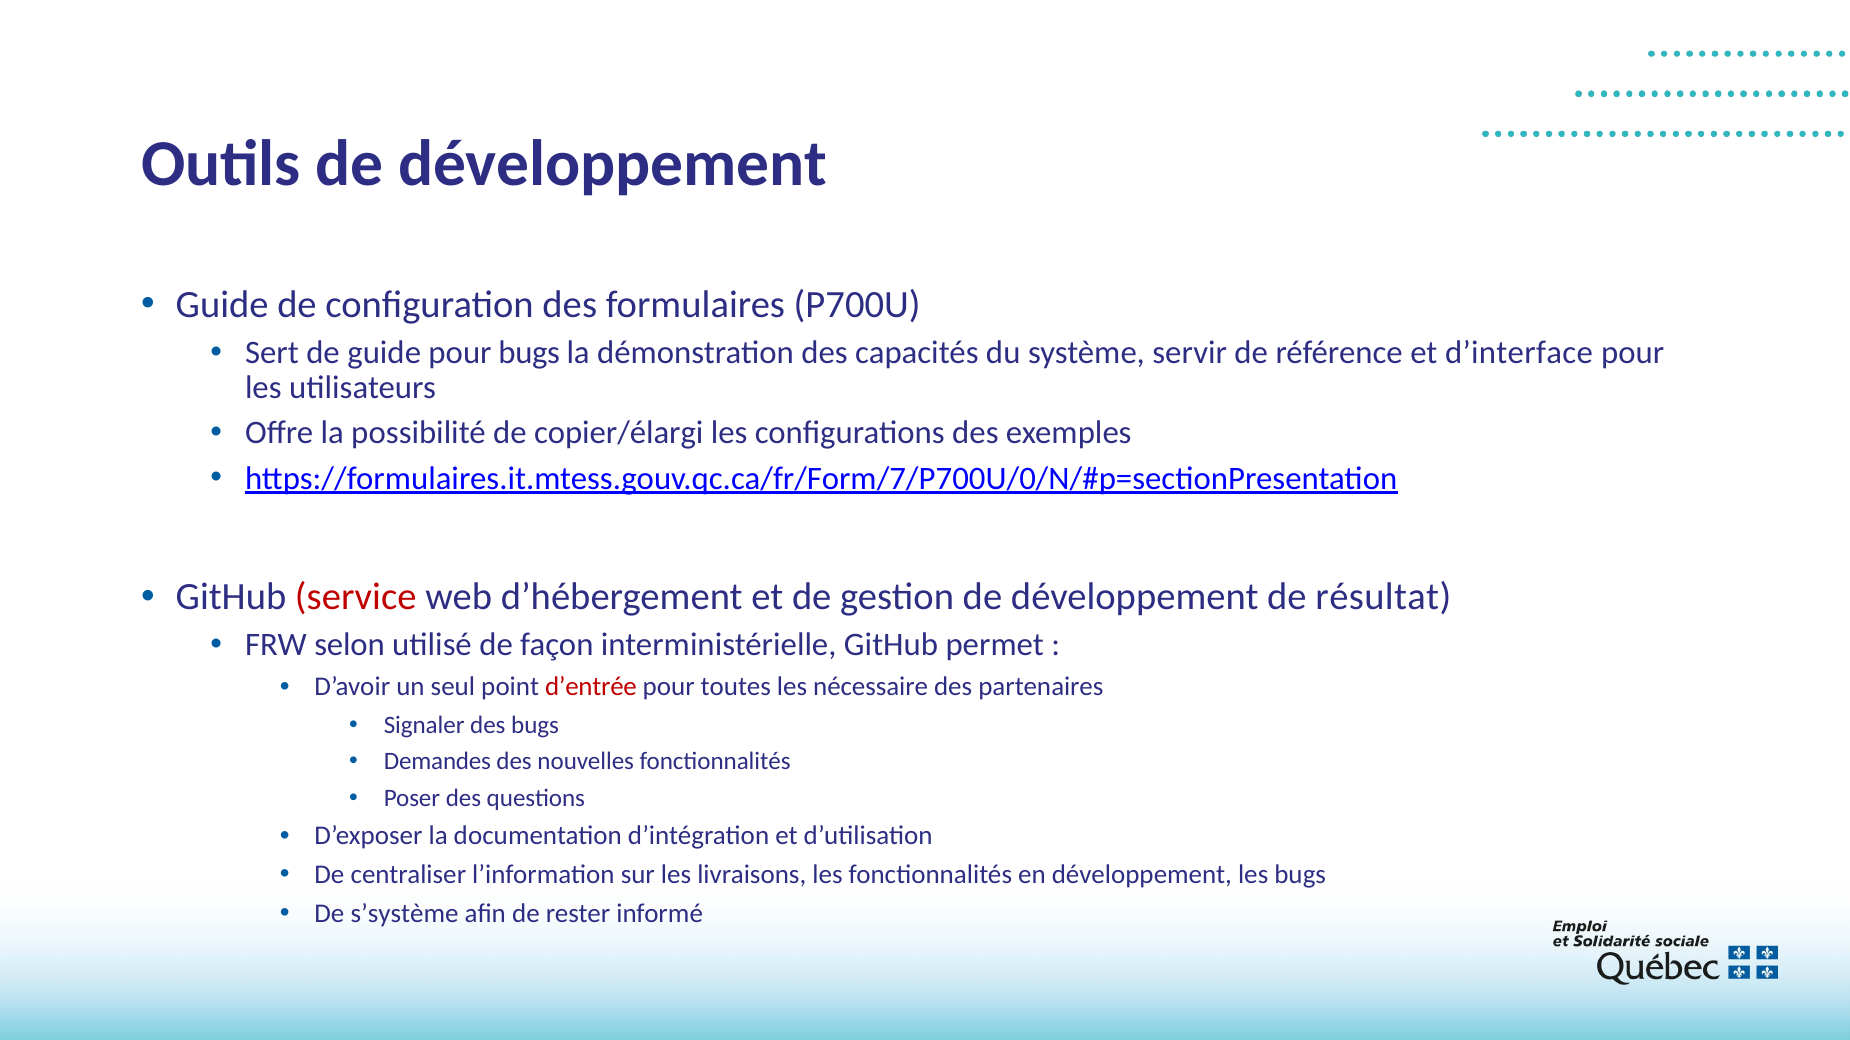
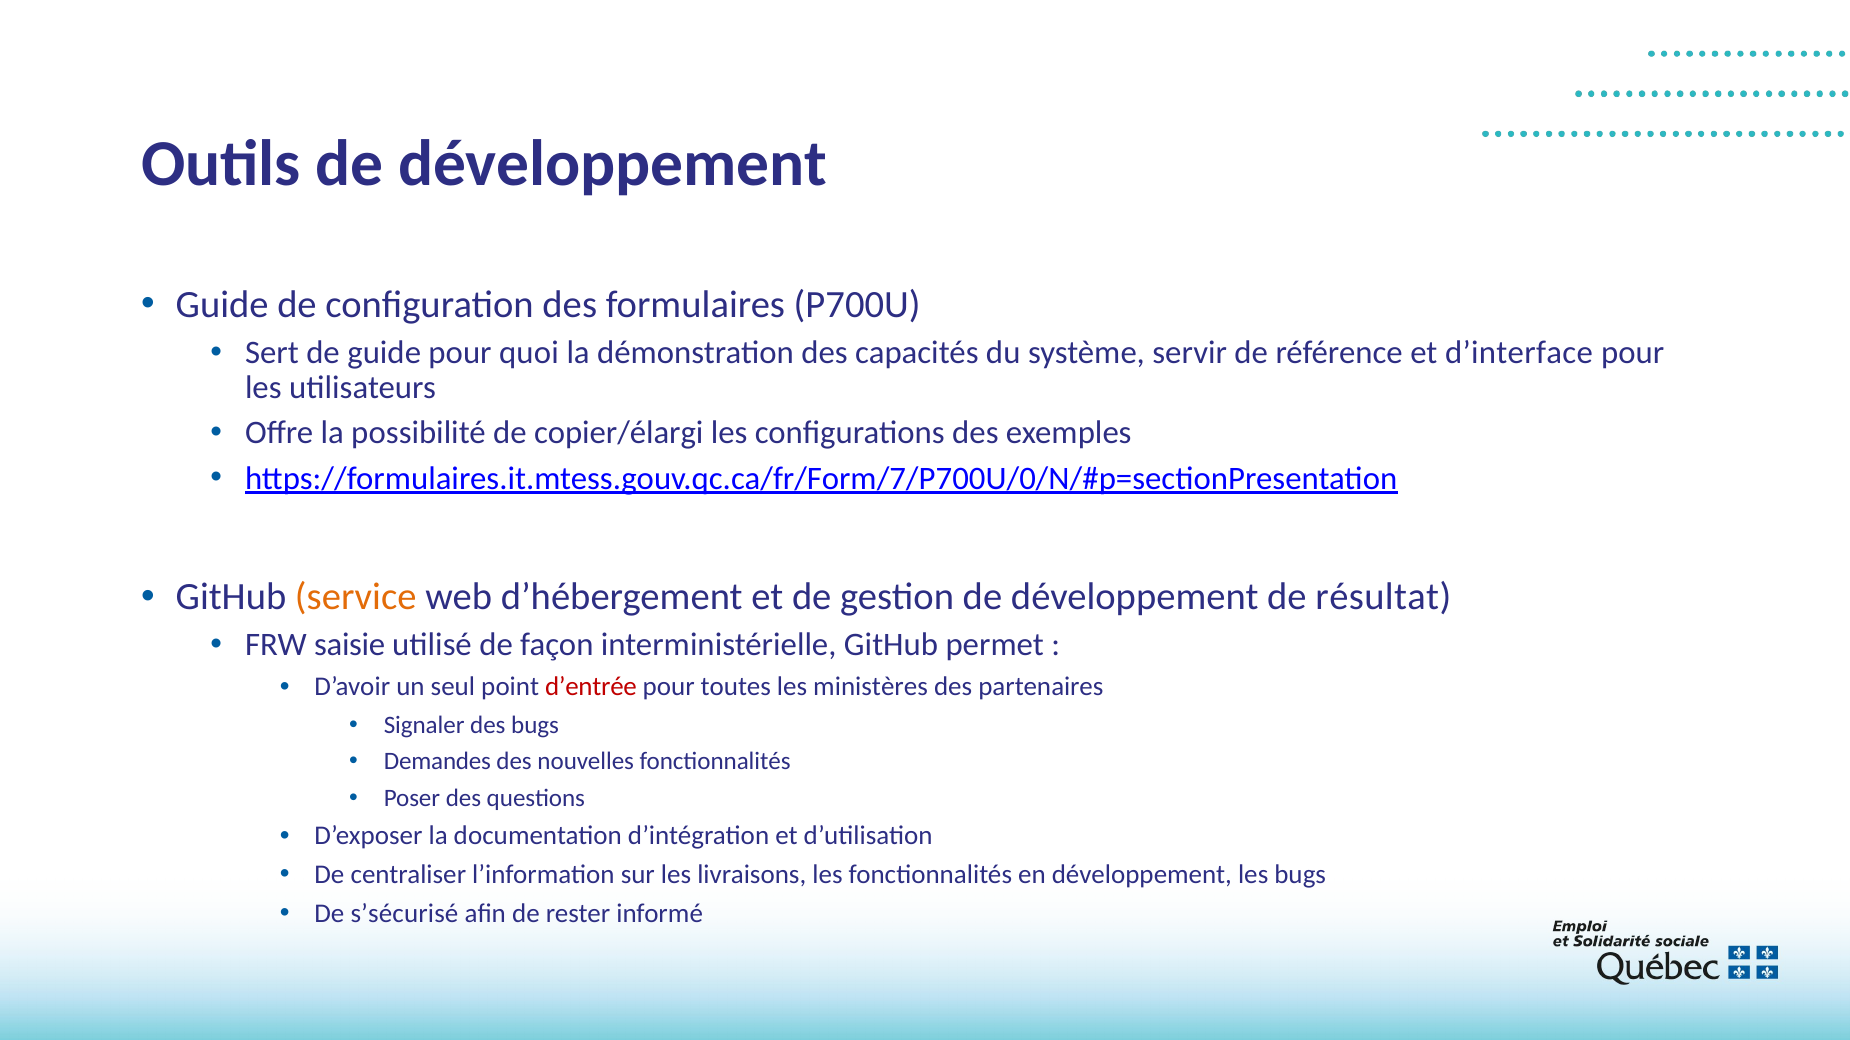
pour bugs: bugs -> quoi (529, 353)
service colour: red -> orange (356, 597)
selon: selon -> saisie (350, 646)
nécessaire: nécessaire -> ministères (871, 687)
s’système: s’système -> s’sécurisé (404, 914)
